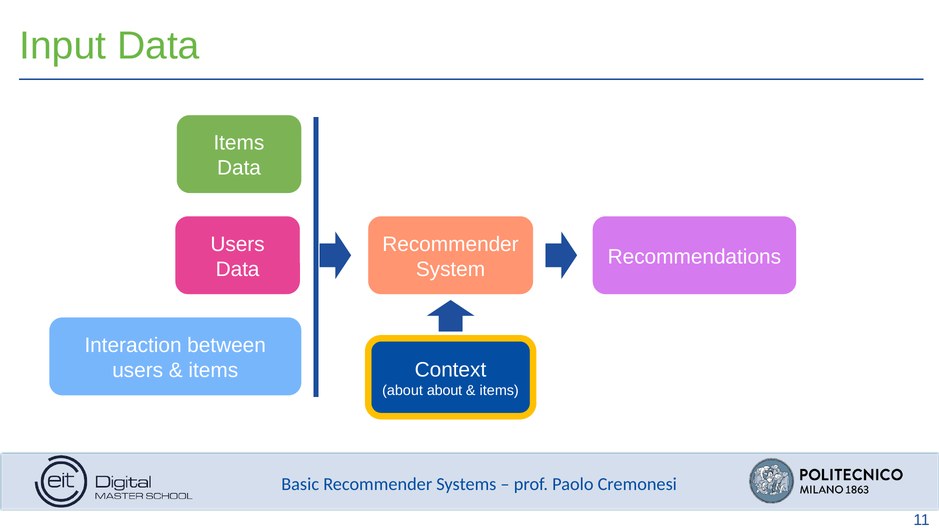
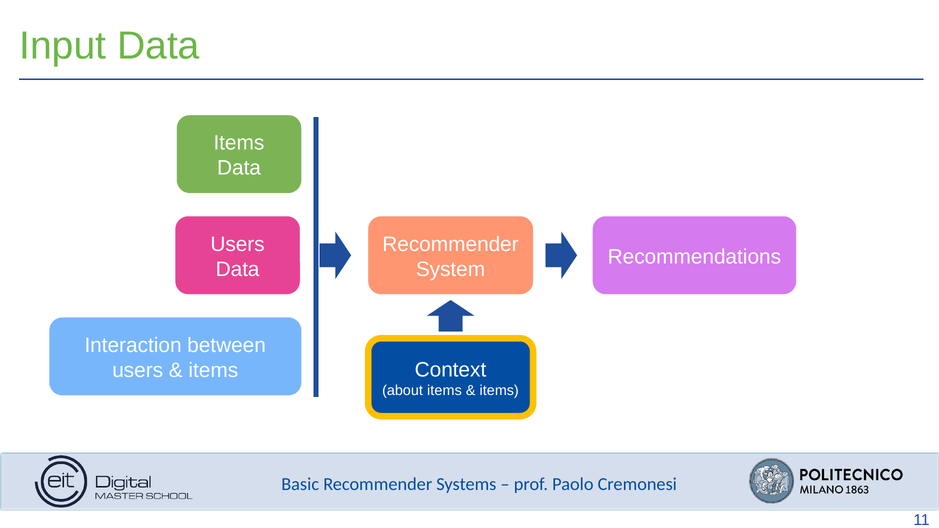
about about: about -> items (444, 391)
